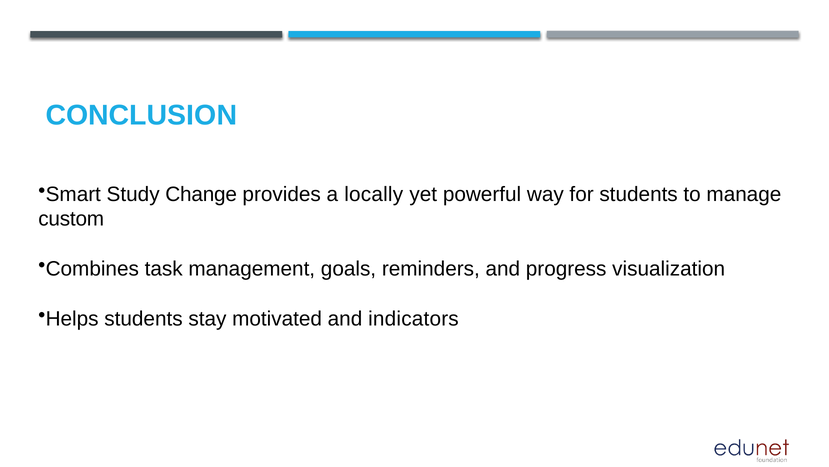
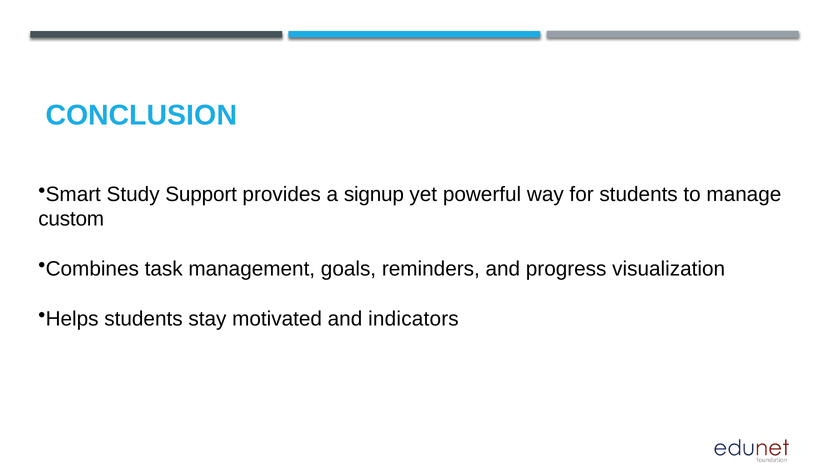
Change: Change -> Support (201, 194)
locally: locally -> signup (374, 194)
